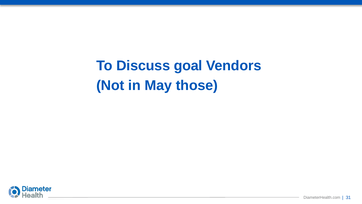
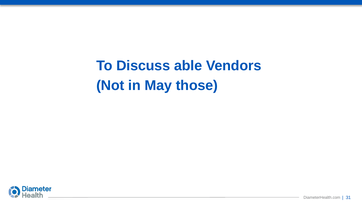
goal: goal -> able (188, 66)
